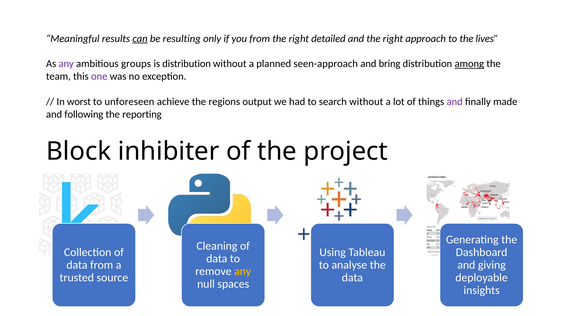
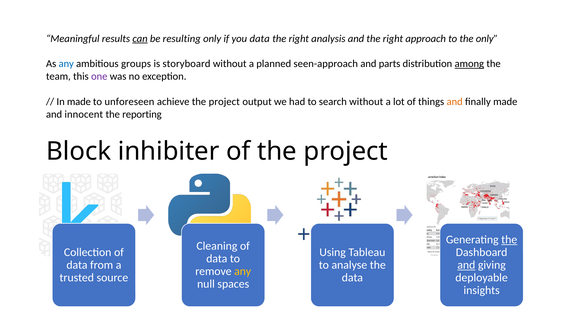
you from: from -> data (260, 39)
detailed: detailed -> analysis (328, 39)
the lives: lives -> only (487, 39)
any colour: purple -> blue (66, 64)
is distribution: distribution -> storyboard (186, 64)
bring: bring -> parts (390, 64)
In worst: worst -> made (79, 102)
achieve the regions: regions -> project (224, 102)
and colour: purple -> orange (455, 102)
following: following -> innocent (84, 114)
the underline: none -> present (509, 240)
and underline: none -> present (466, 265)
